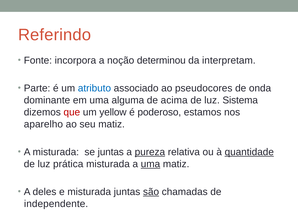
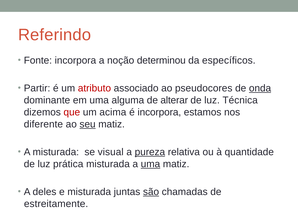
interpretam: interpretam -> específicos (229, 60)
Parte: Parte -> Partir (37, 88)
atributo colour: blue -> red (94, 88)
onda underline: none -> present (260, 88)
acima: acima -> alterar (174, 100)
Sistema: Sistema -> Técnica (240, 100)
yellow: yellow -> acima (113, 112)
é poderoso: poderoso -> incorpora (159, 112)
aparelho: aparelho -> diferente (43, 124)
seu underline: none -> present (88, 124)
se juntas: juntas -> visual (111, 152)
quantidade underline: present -> none (249, 152)
independente: independente -> estreitamente (56, 203)
